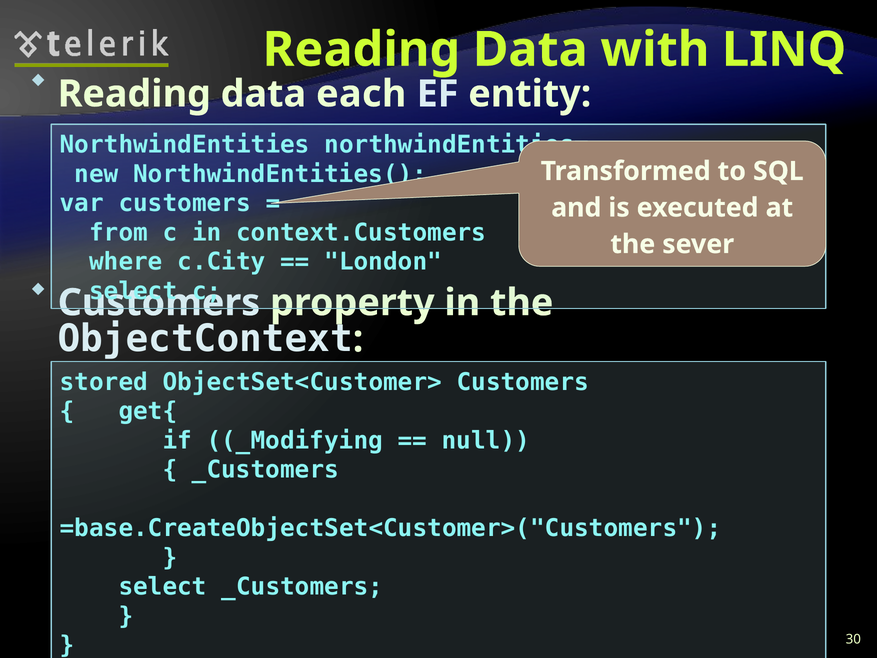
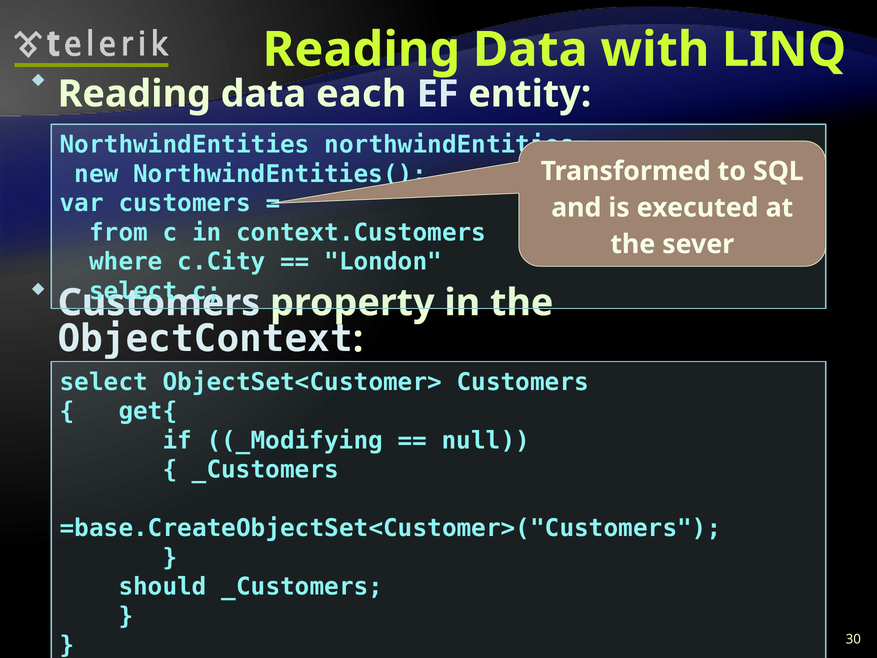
stored: stored -> select (104, 382)
select: select -> should (163, 587)
